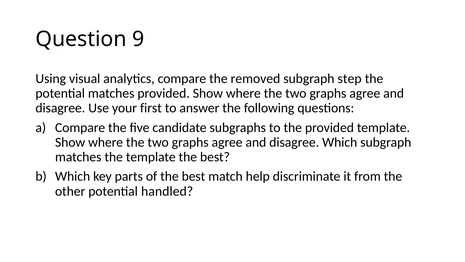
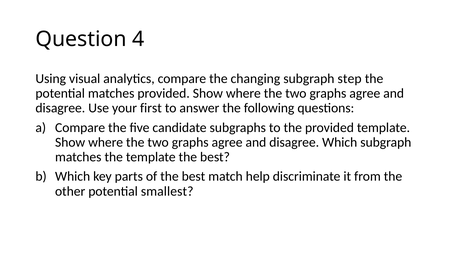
9: 9 -> 4 (138, 39)
removed: removed -> changing (255, 79)
handled: handled -> smallest (167, 191)
